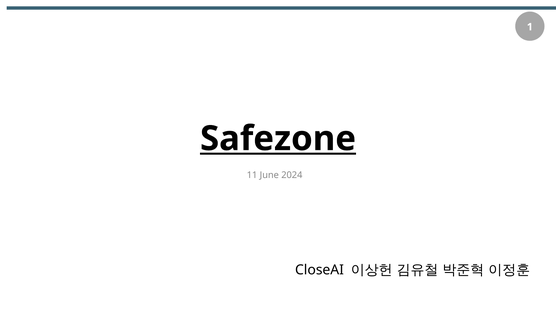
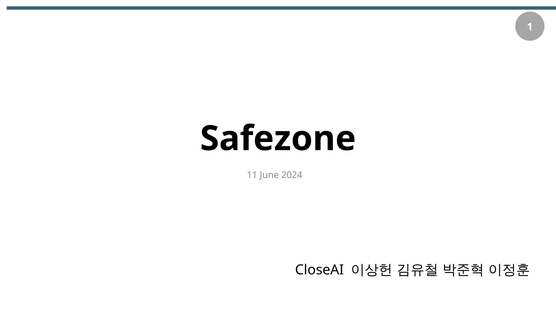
Safezone underline: present -> none (278, 139)
